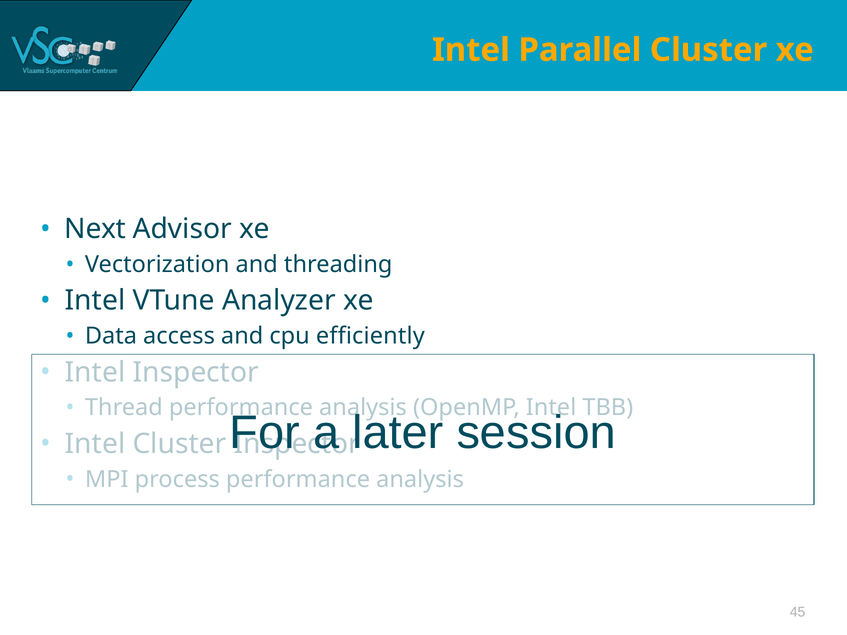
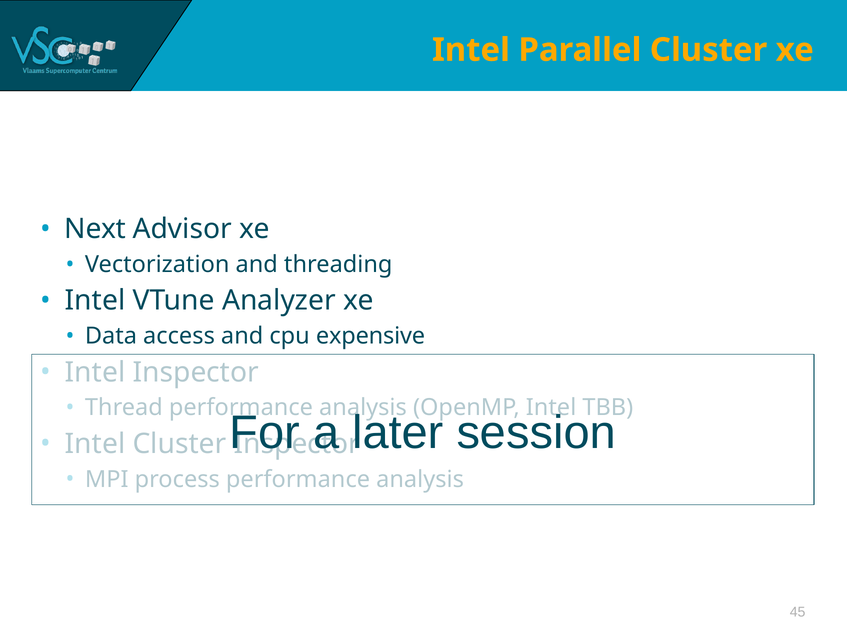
efficiently: efficiently -> expensive (371, 336)
